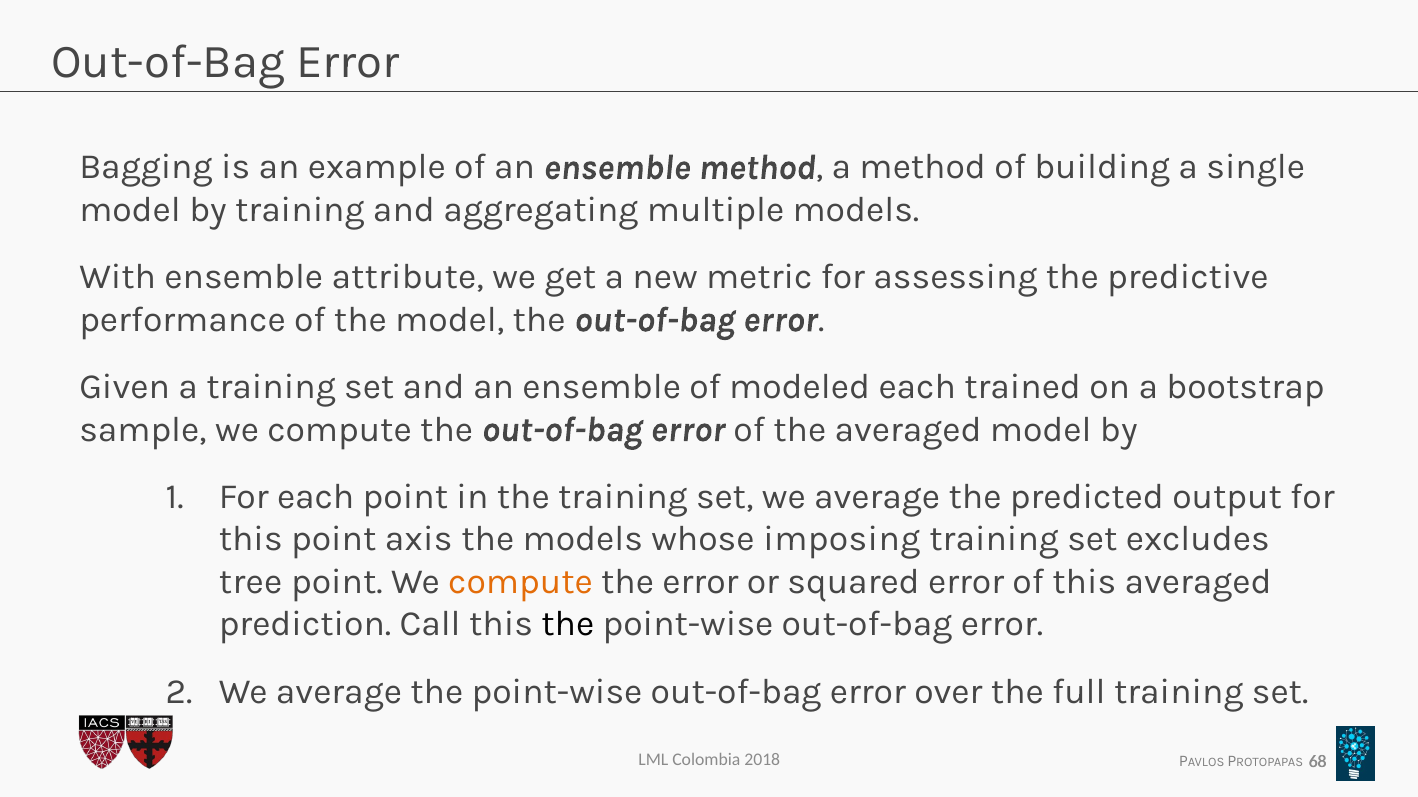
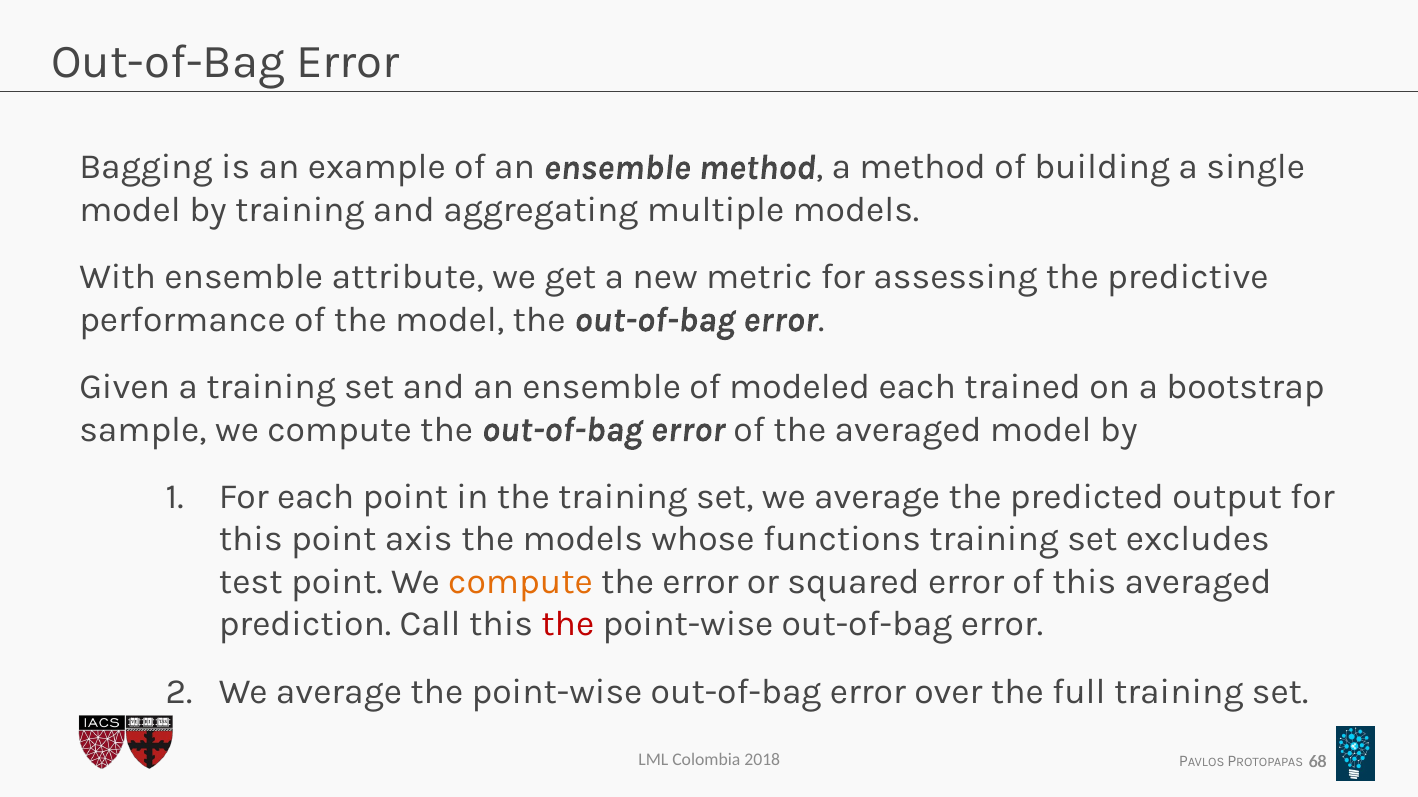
imposing: imposing -> functions (842, 540)
tree: tree -> test (251, 582)
the colour: black -> red (568, 625)
